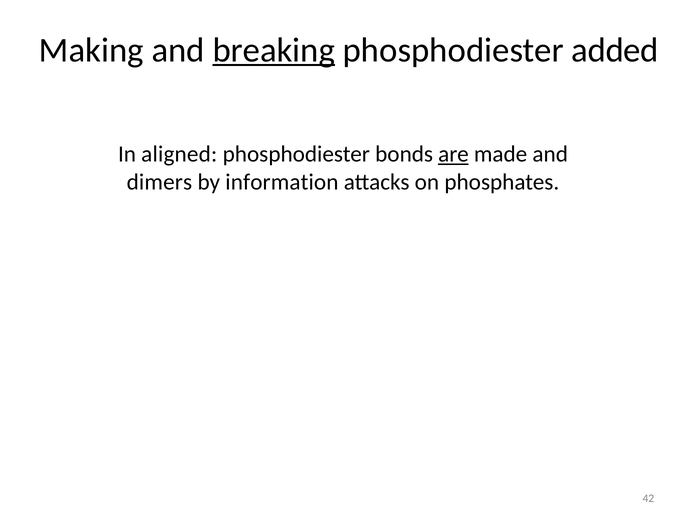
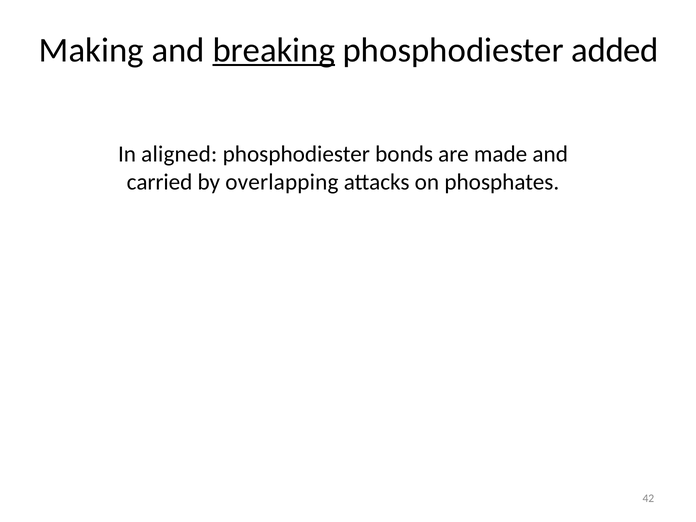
are underline: present -> none (454, 154)
dimers: dimers -> carried (160, 182)
information: information -> overlapping (282, 182)
